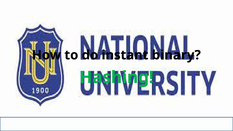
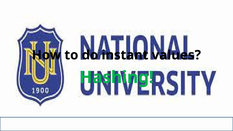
binary: binary -> values (176, 55)
